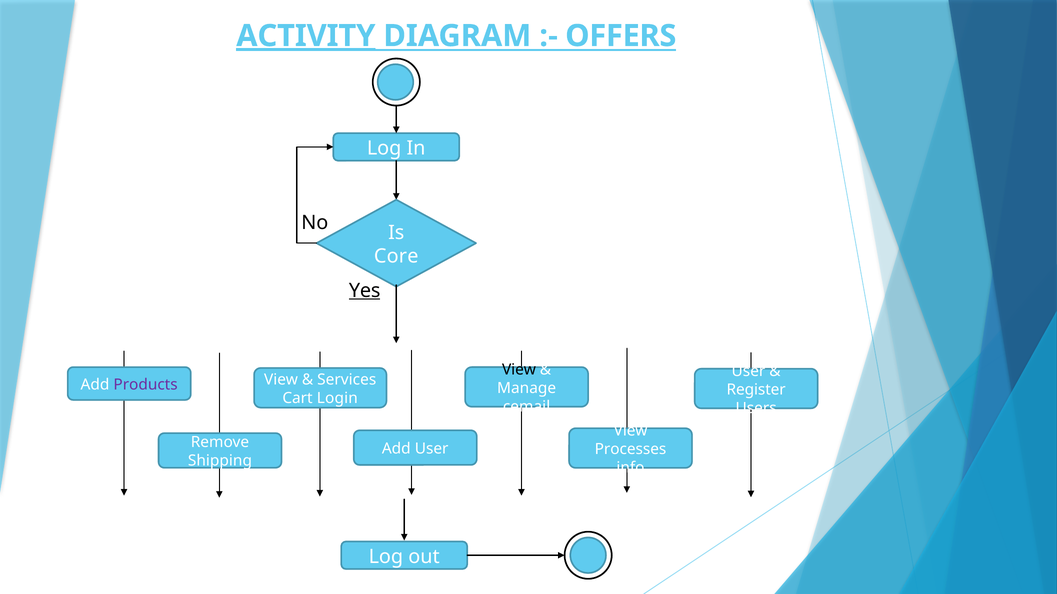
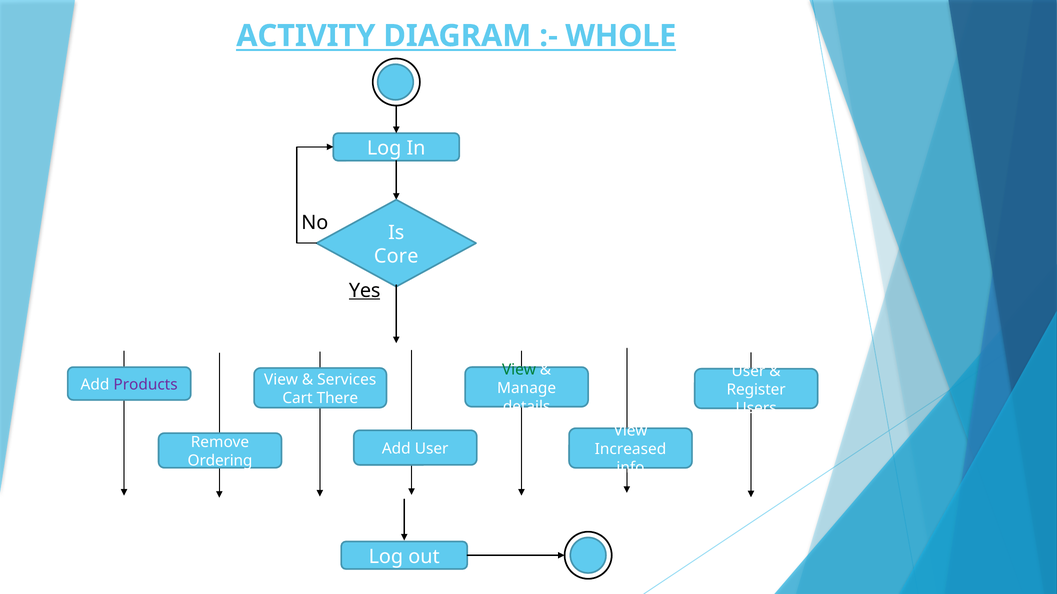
ACTIVITY underline: present -> none (306, 36)
OFFERS: OFFERS -> WHOLE (621, 36)
View colour: black -> green (519, 370)
Login: Login -> There (337, 398)
cemail: cemail -> details (527, 407)
Processes: Processes -> Increased (630, 450)
Shipping: Shipping -> Ordering (220, 461)
